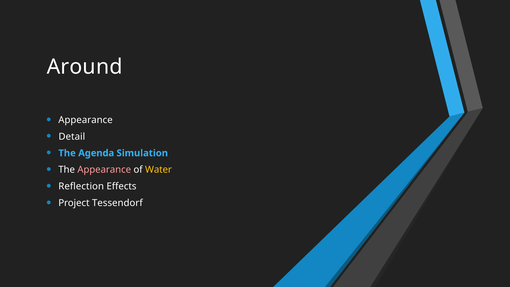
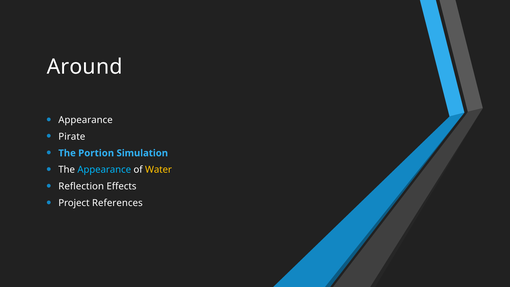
Detail: Detail -> Pirate (72, 136)
Agenda: Agenda -> Portion (96, 153)
Appearance colour: pink -> light blue (104, 170)
Tessendorf: Tessendorf -> References (117, 203)
